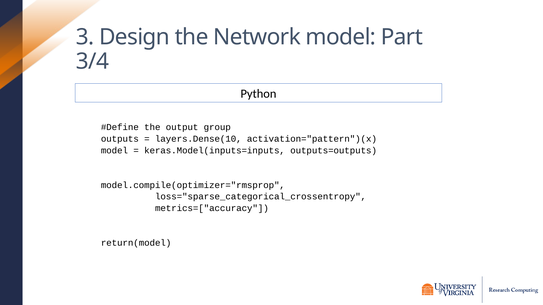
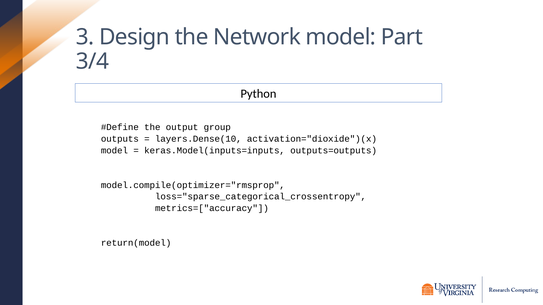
activation="pattern")(x: activation="pattern")(x -> activation="dioxide")(x (312, 139)
